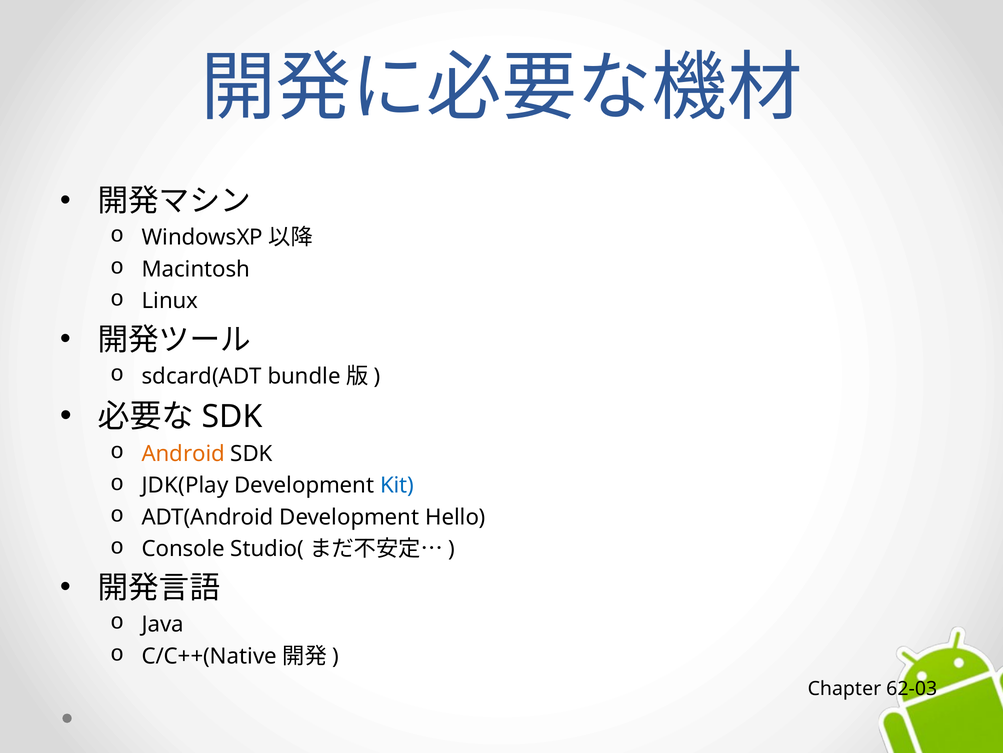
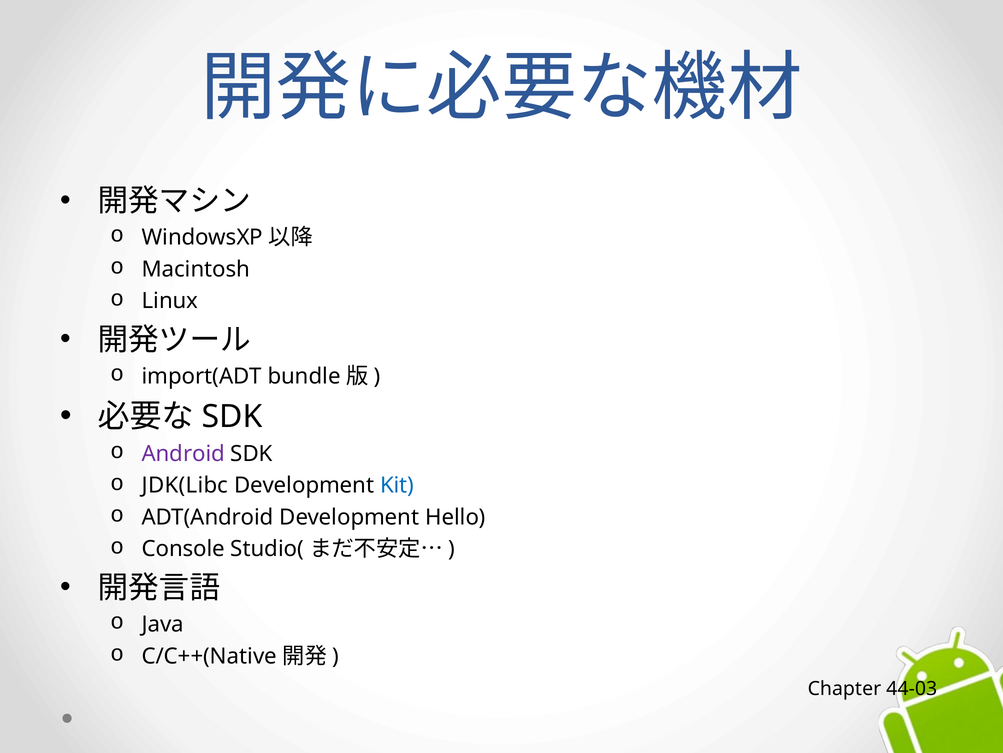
sdcard(ADT: sdcard(ADT -> import(ADT (202, 376)
Android colour: orange -> purple (183, 453)
JDK(Play: JDK(Play -> JDK(Libc (185, 485)
62-03: 62-03 -> 44-03 (912, 688)
